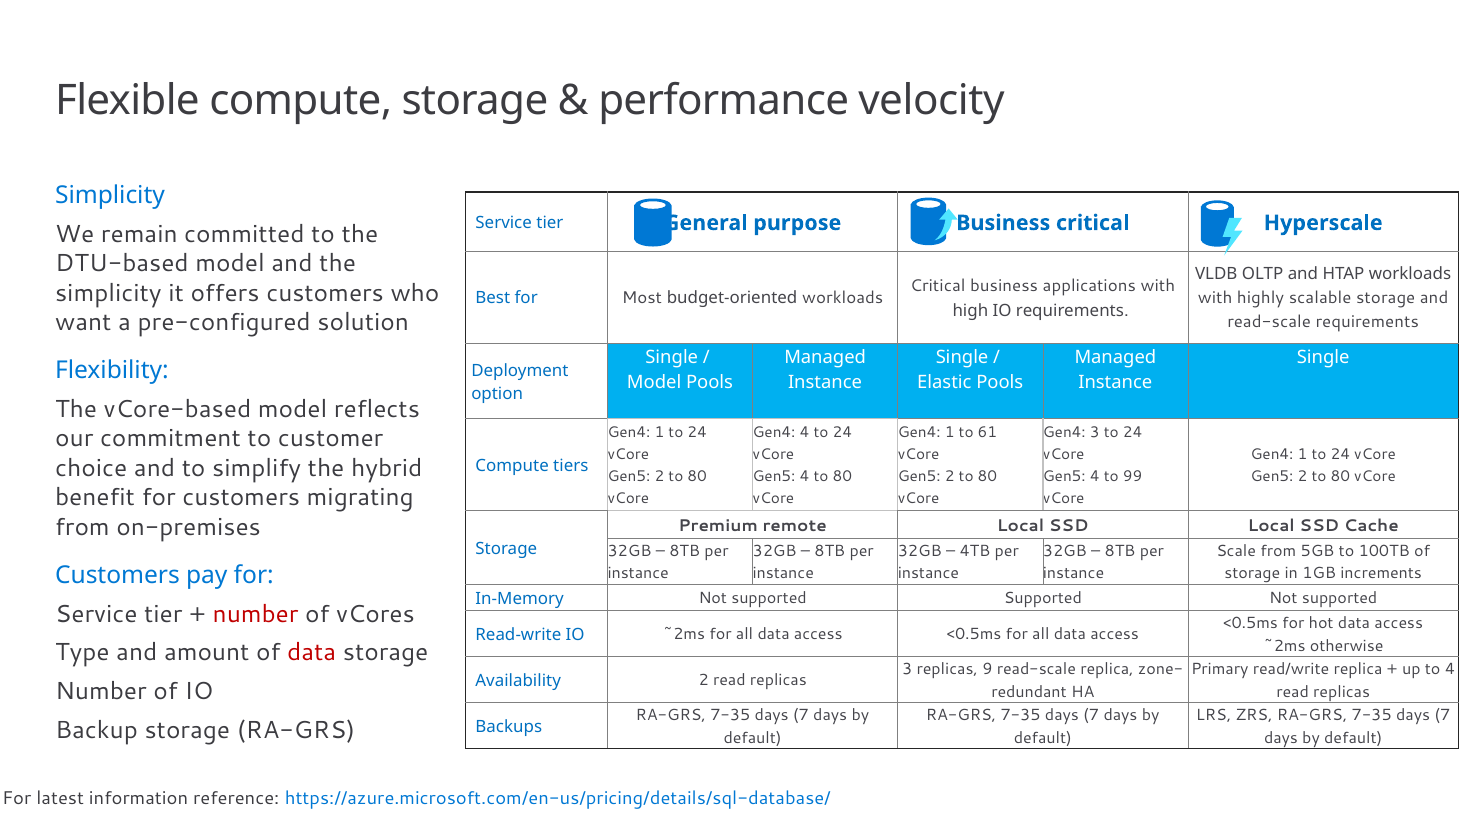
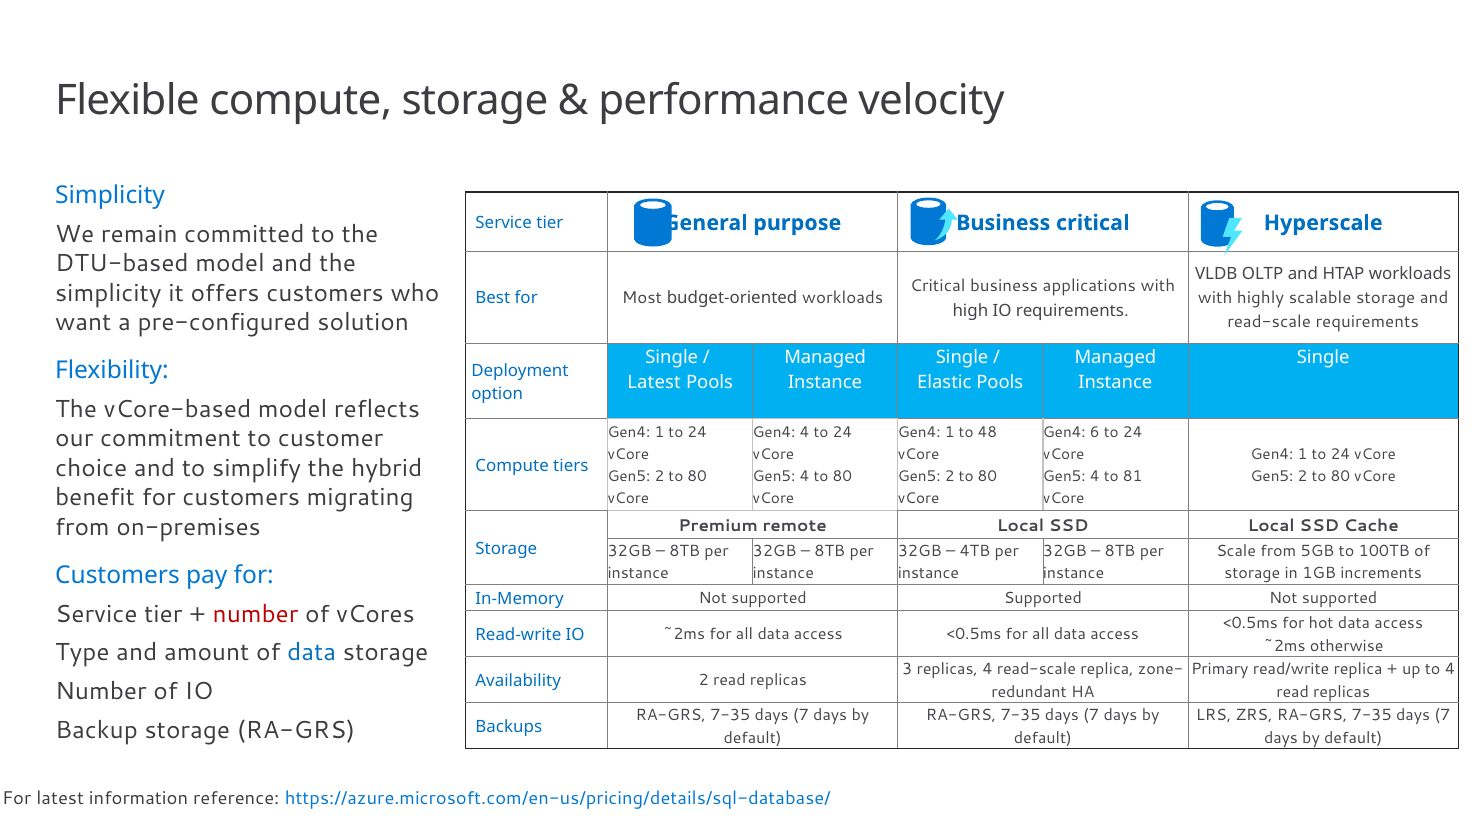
Model: Model -> Latest (654, 382)
61: 61 -> 48 (987, 433)
Gen4 3: 3 -> 6 (1095, 433)
99: 99 -> 81 (1133, 477)
data colour: red -> blue (312, 653)
replicas 9: 9 -> 4 (987, 669)
